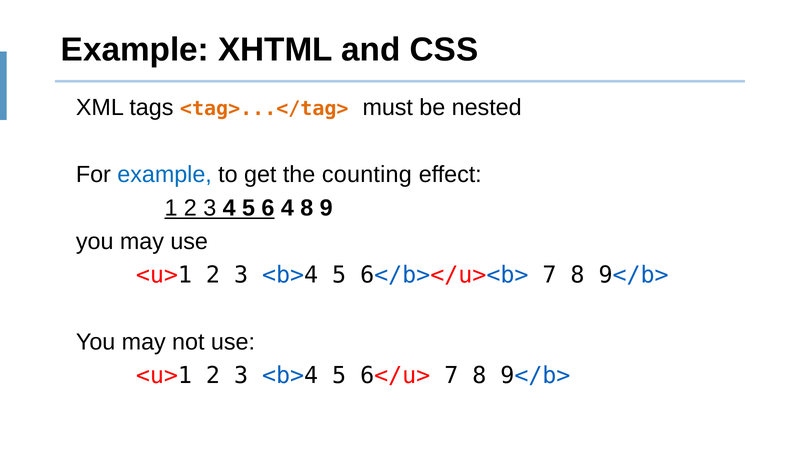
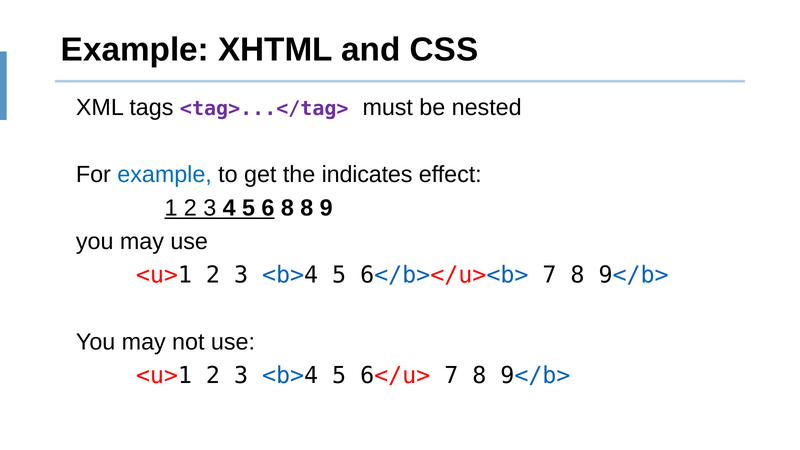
<tag>...</tag> colour: orange -> purple (264, 108)
counting: counting -> indicates (367, 174)
6 4: 4 -> 8 (287, 208)
